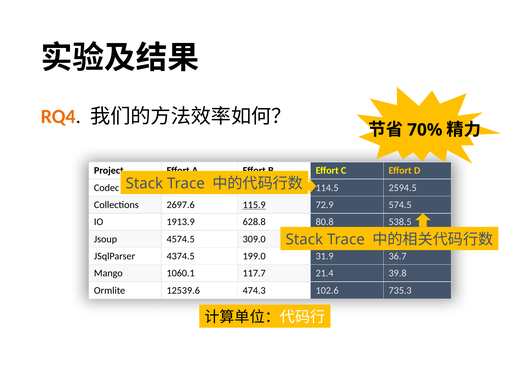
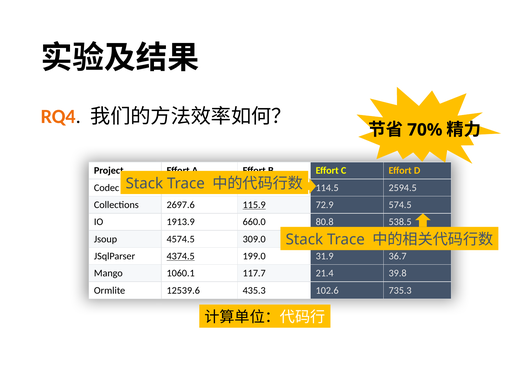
628.8: 628.8 -> 660.0 (254, 222)
4374.5 underline: none -> present (181, 256)
474.3: 474.3 -> 435.3 (254, 291)
